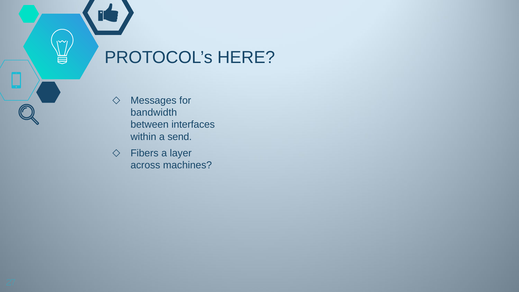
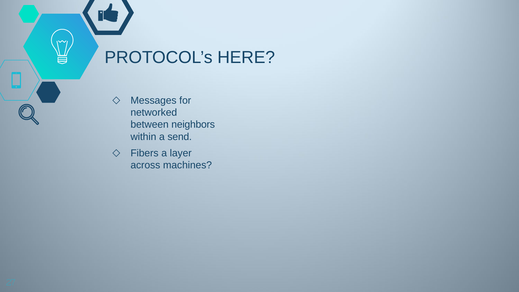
bandwidth: bandwidth -> networked (154, 112)
interfaces: interfaces -> neighbors (193, 125)
